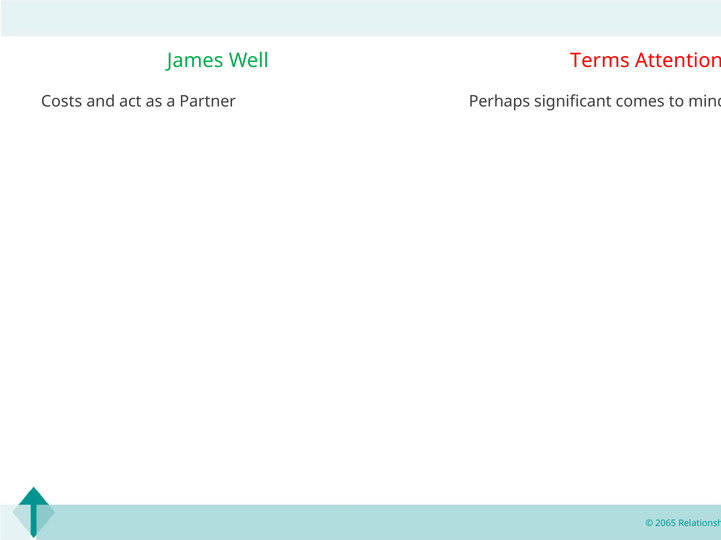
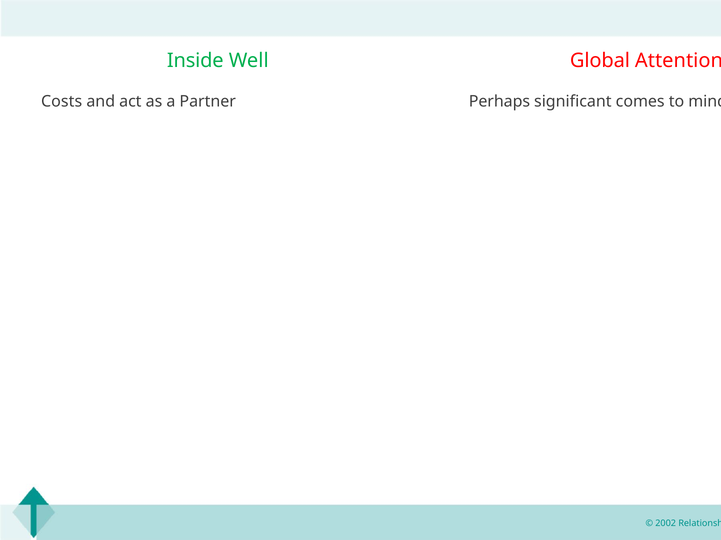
James: James -> Inside (195, 61)
Terms: Terms -> Global (600, 61)
2065: 2065 -> 2002 (666, 524)
